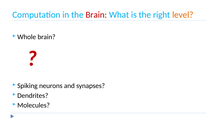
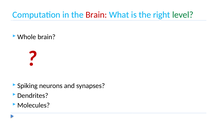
level colour: orange -> green (183, 15)
